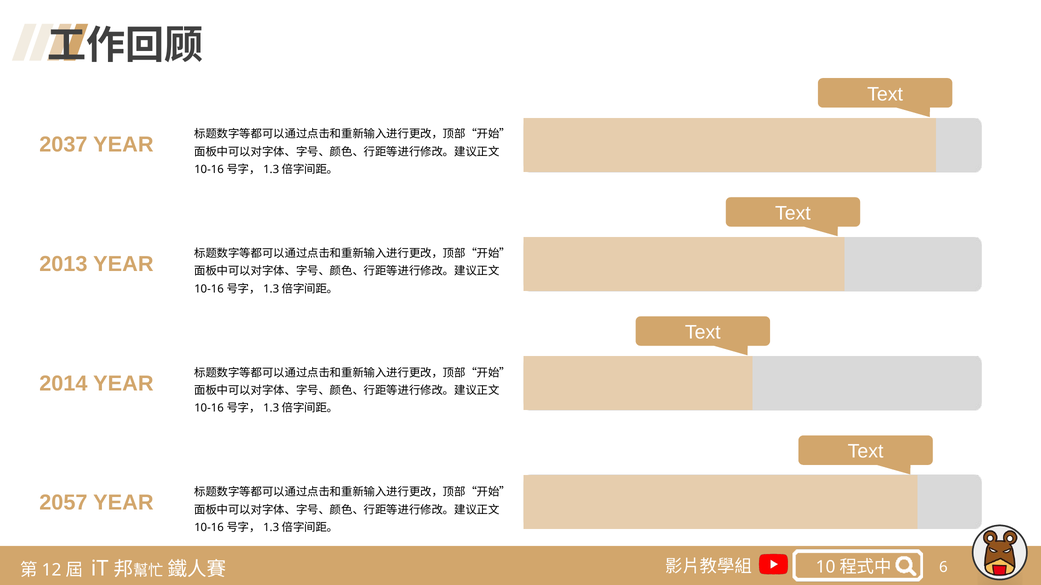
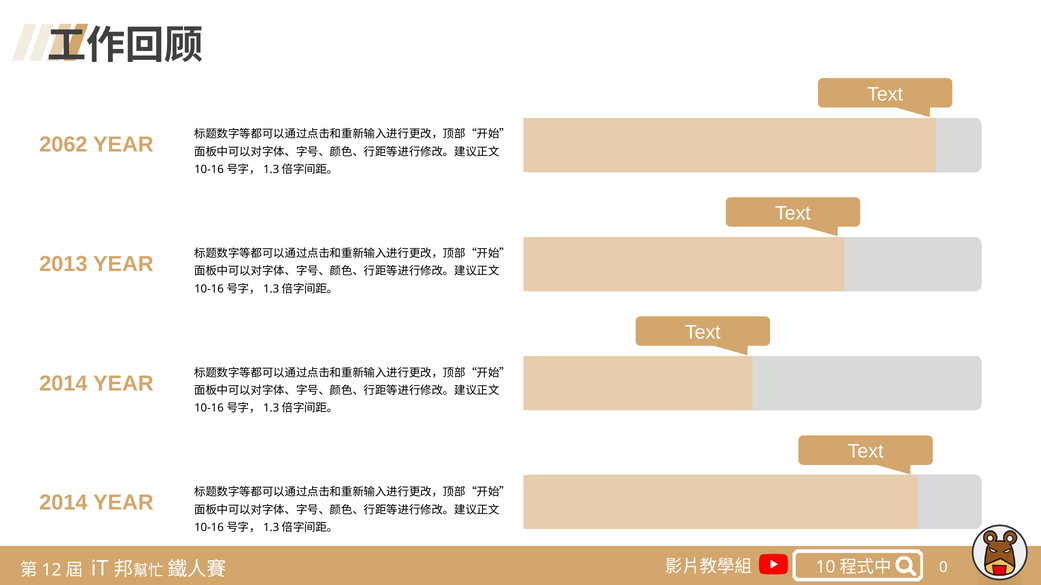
2037: 2037 -> 2062 (63, 145)
2057: 2057 -> 2014 (63, 503)
6: 6 -> 0 (943, 568)
